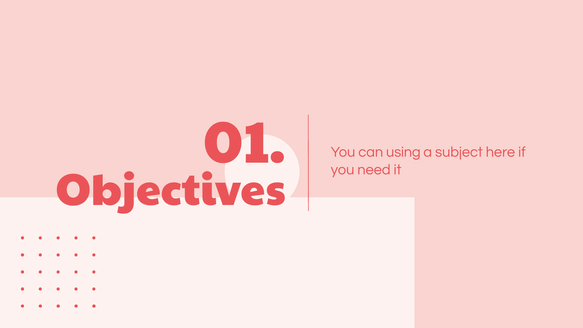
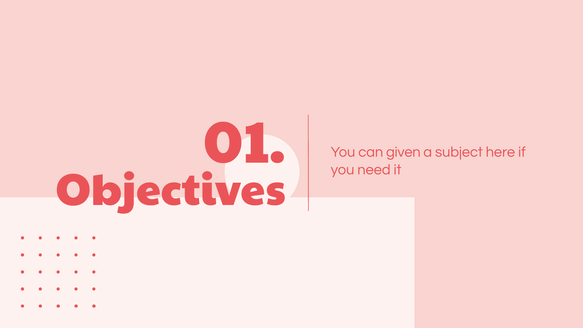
using: using -> given (403, 152)
